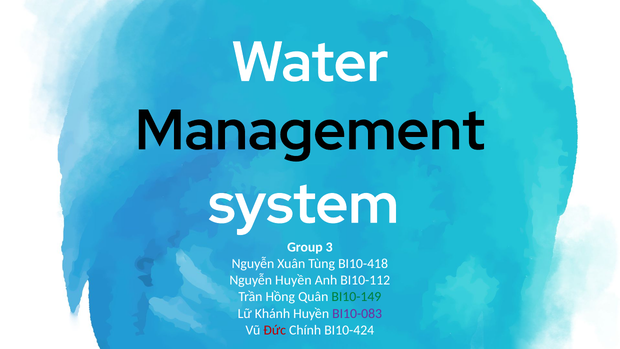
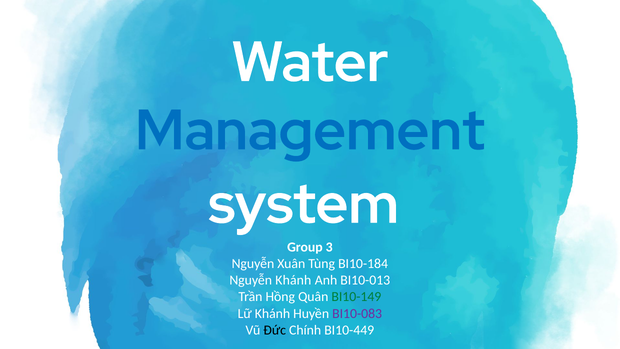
Management colour: black -> blue (310, 131)
BI10-418: BI10-418 -> BI10-184 (363, 264)
Nguyễn Huyền: Huyền -> Khánh (293, 280)
BI10-112: BI10-112 -> BI10-013 (365, 280)
Đức colour: red -> black (275, 330)
BI10-424: BI10-424 -> BI10-449 (349, 330)
